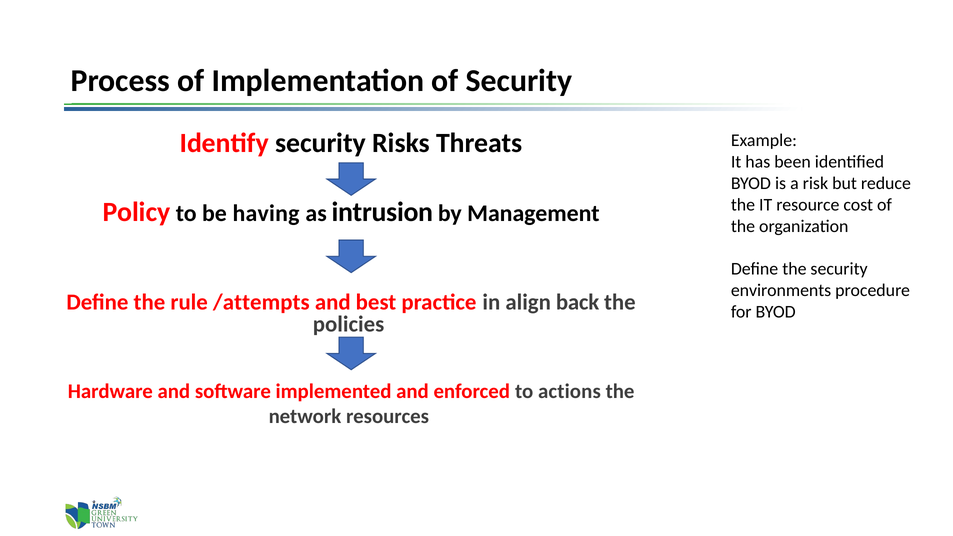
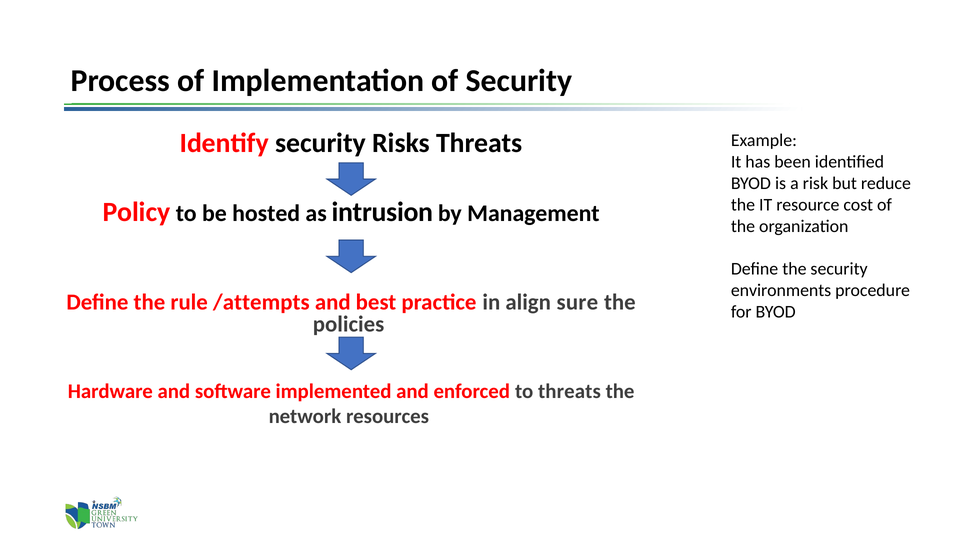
having: having -> hosted (266, 214)
back: back -> sure (577, 302)
to actions: actions -> threats (569, 392)
